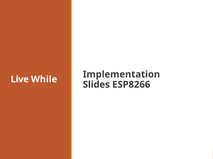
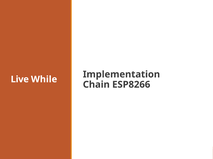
Slides: Slides -> Chain (96, 85)
